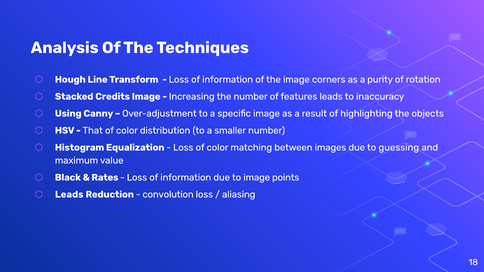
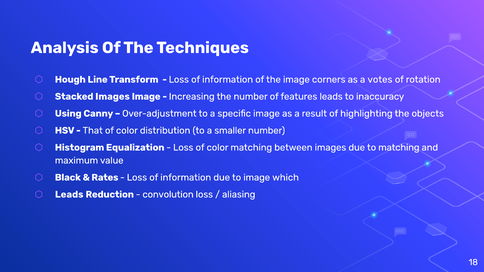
purity: purity -> votes (380, 80)
Stacked Credits: Credits -> Images (113, 97)
to guessing: guessing -> matching (399, 148)
points: points -> which (286, 178)
